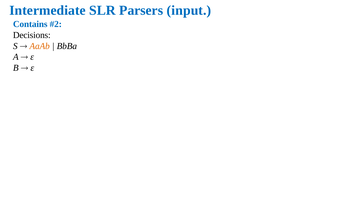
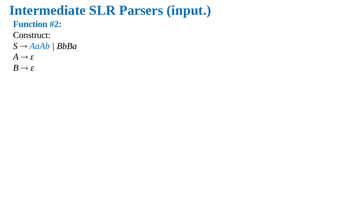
Contains: Contains -> Function (30, 24)
Decisions: Decisions -> Construct (32, 35)
AaAb colour: orange -> blue (40, 46)
